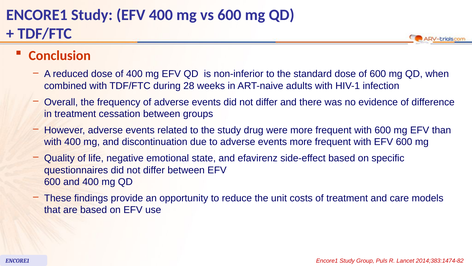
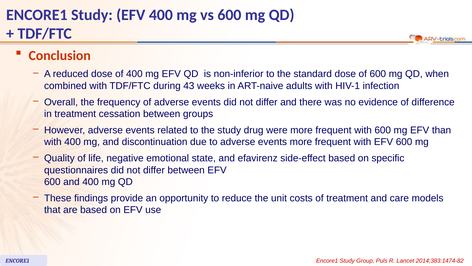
28: 28 -> 43 (189, 86)
